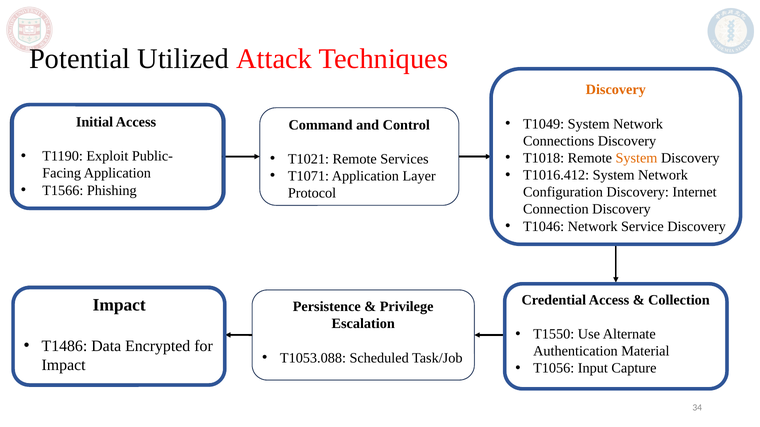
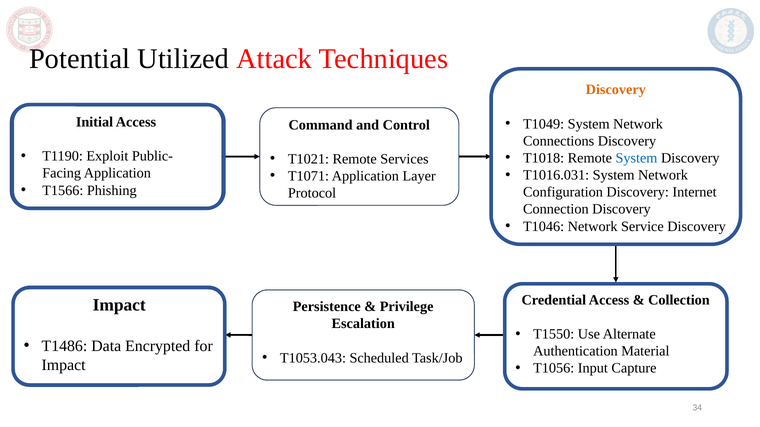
System colour: orange -> blue (636, 158)
T1016.412: T1016.412 -> T1016.031 (556, 175)
T1053.088: T1053.088 -> T1053.043 (313, 358)
